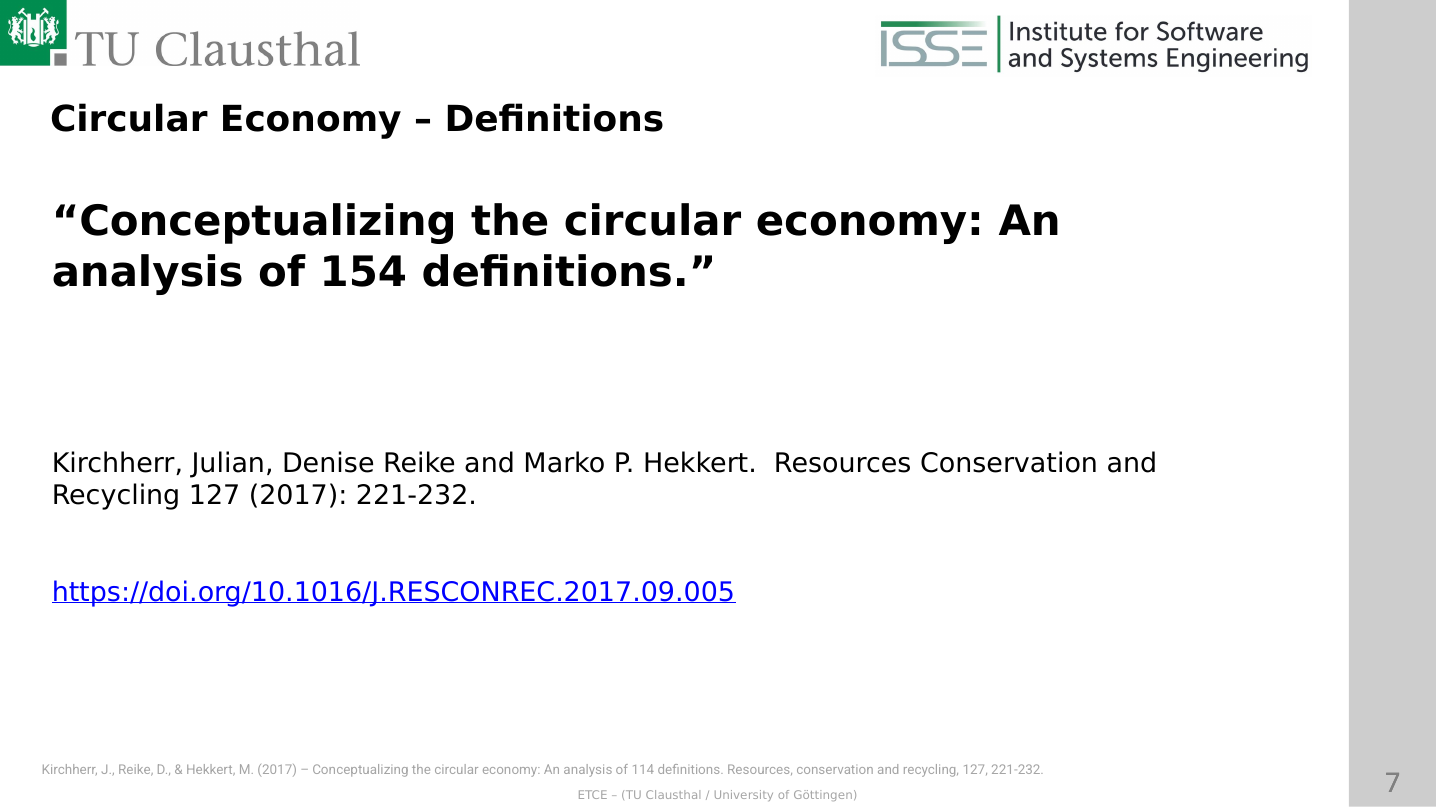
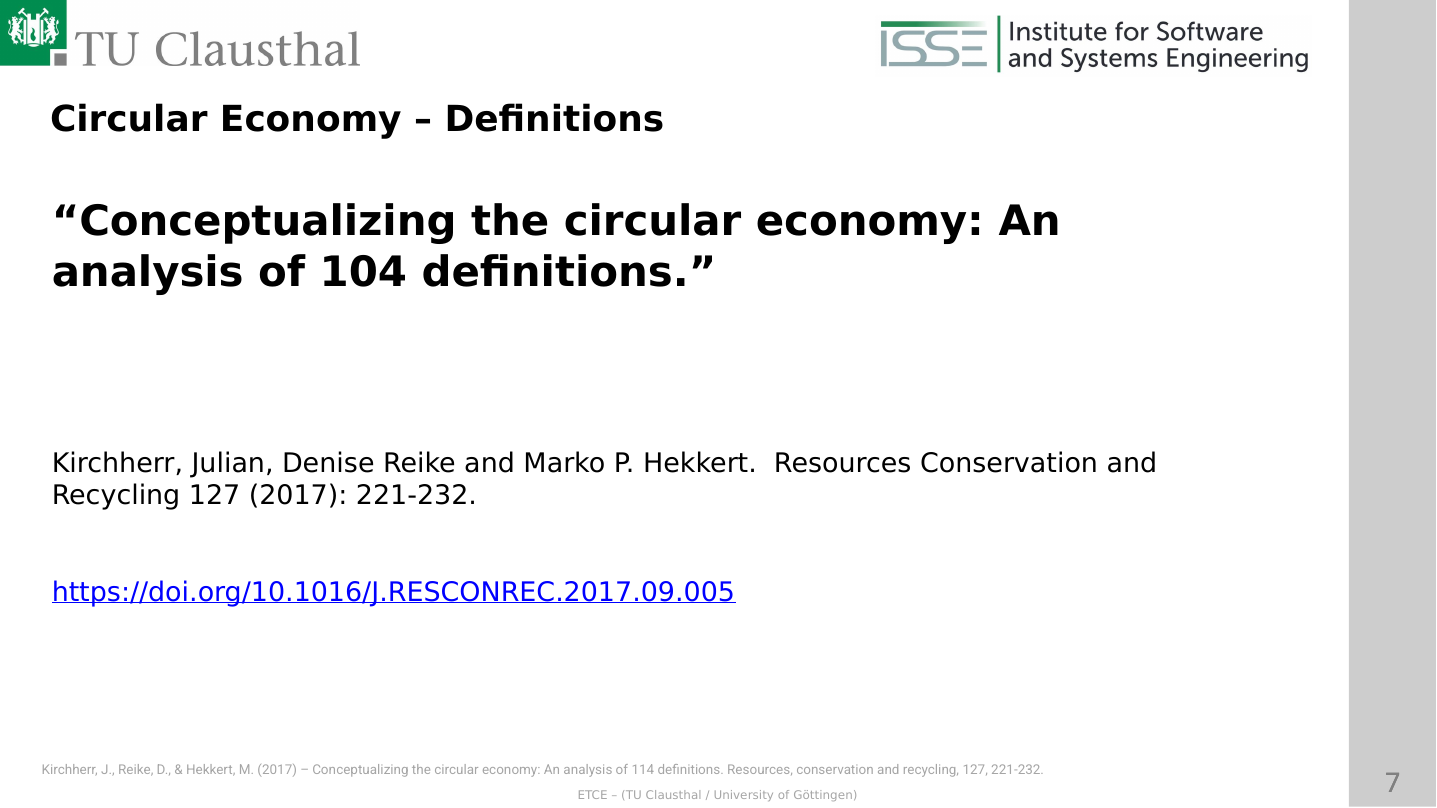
154: 154 -> 104 (363, 272)
